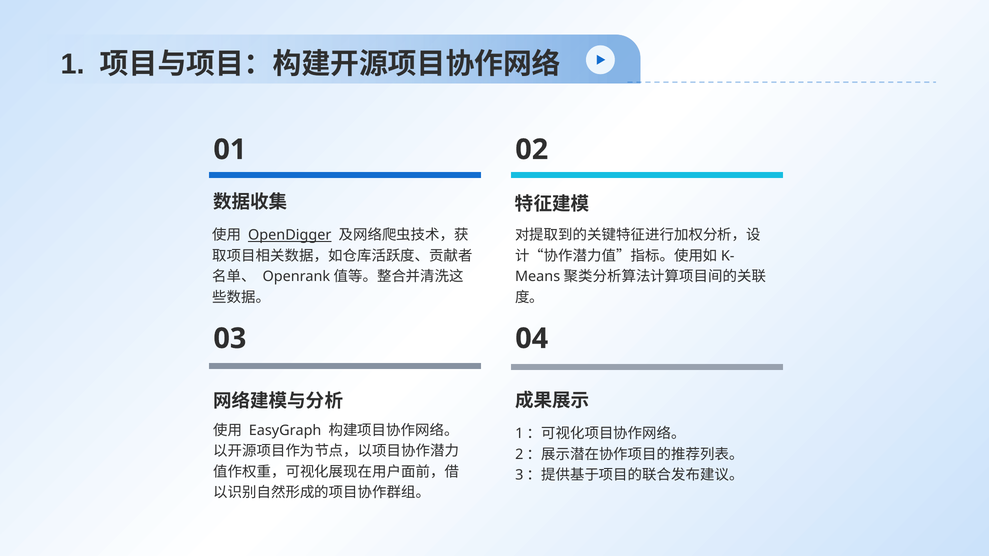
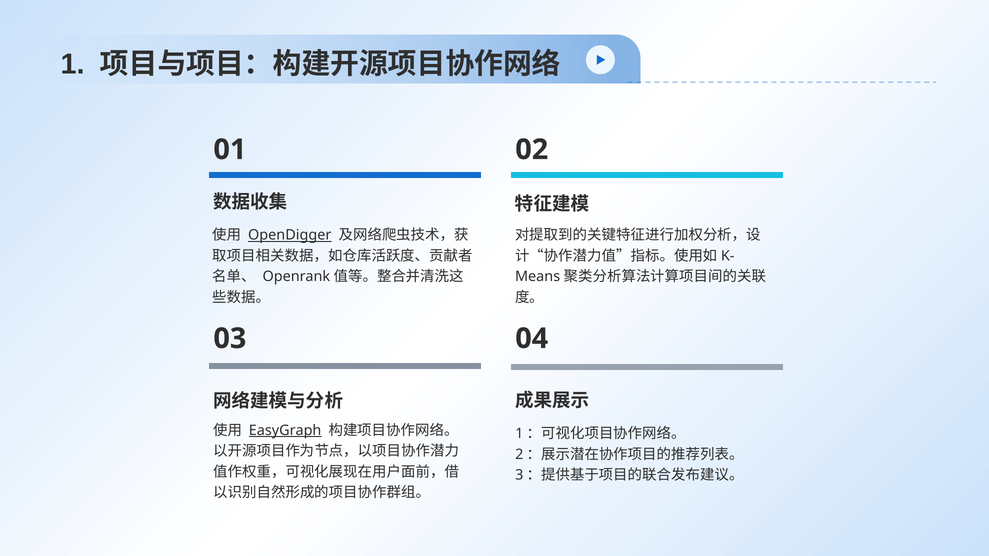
EasyGraph underline: none -> present (285, 431)
